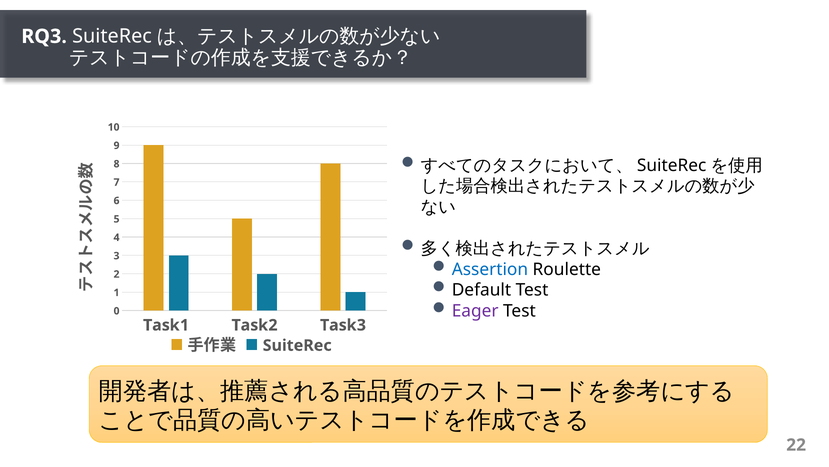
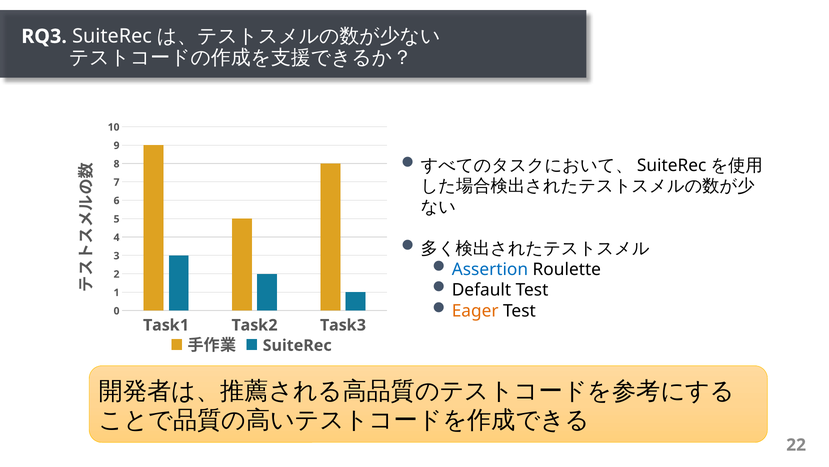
Eager colour: purple -> orange (475, 310)
